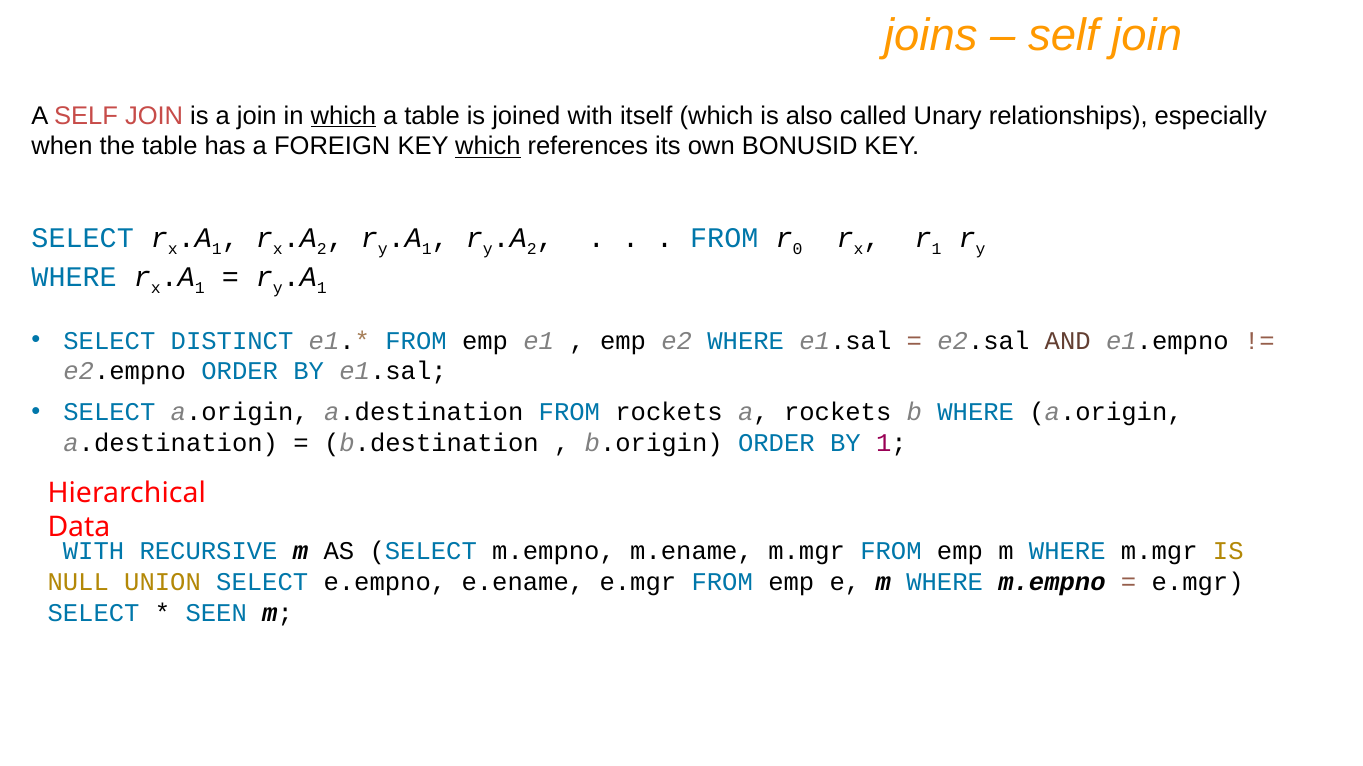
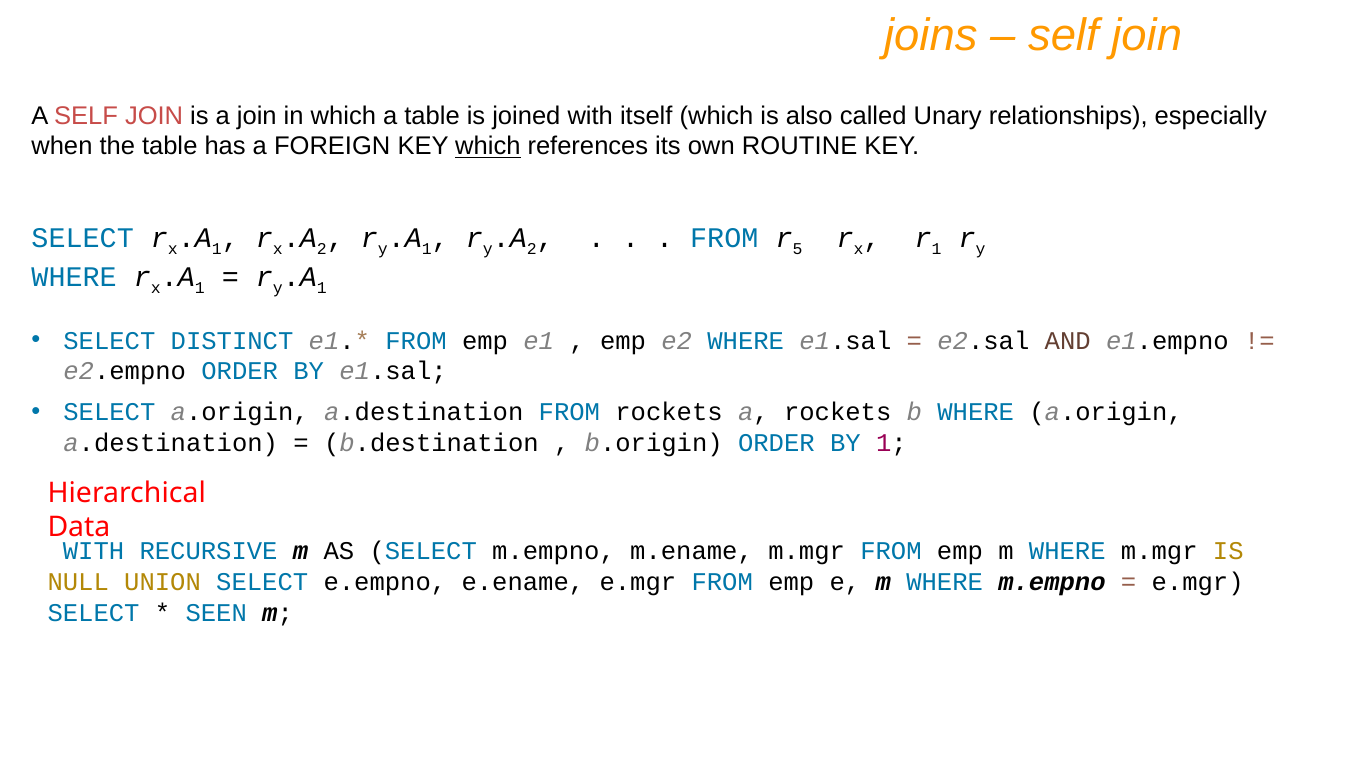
which underline: present -> none (343, 116)
BONUSID: BONUSID -> ROUTINE (800, 146)
0: 0 -> 5 (798, 249)
